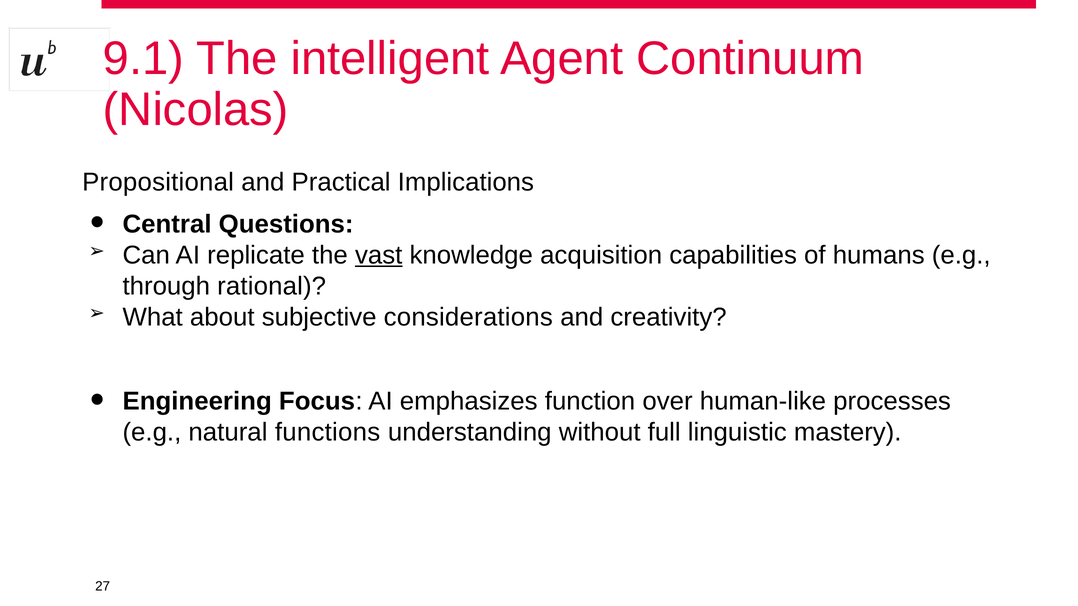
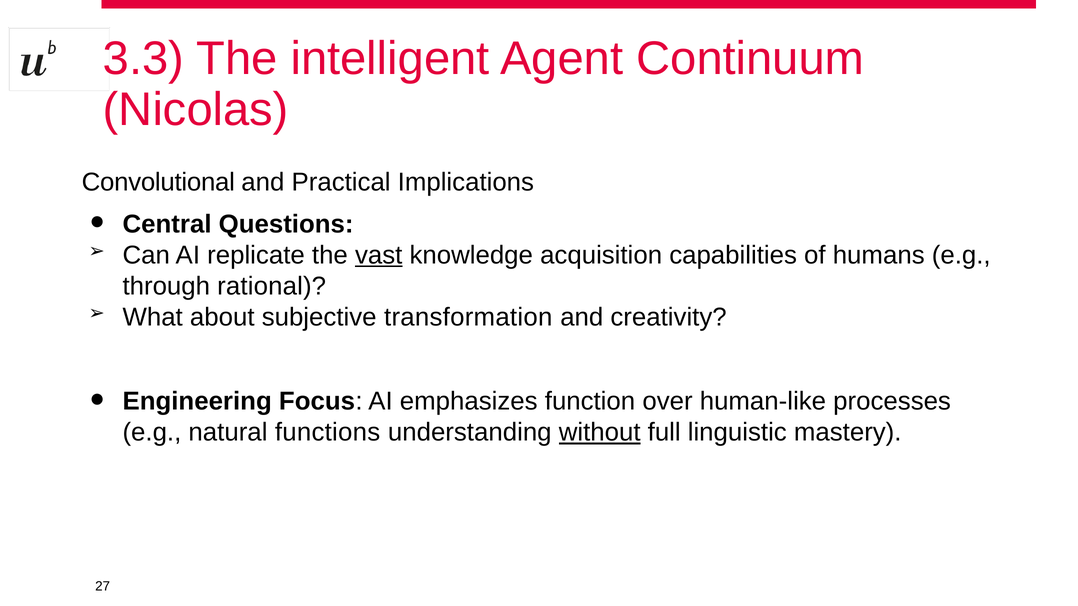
9.1: 9.1 -> 3.3 (143, 59)
Propositional: Propositional -> Convolutional (158, 182)
considerations: considerations -> transformation (468, 317)
without underline: none -> present (600, 433)
